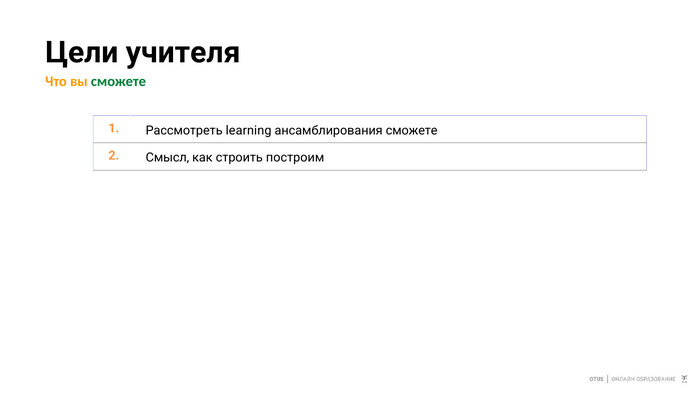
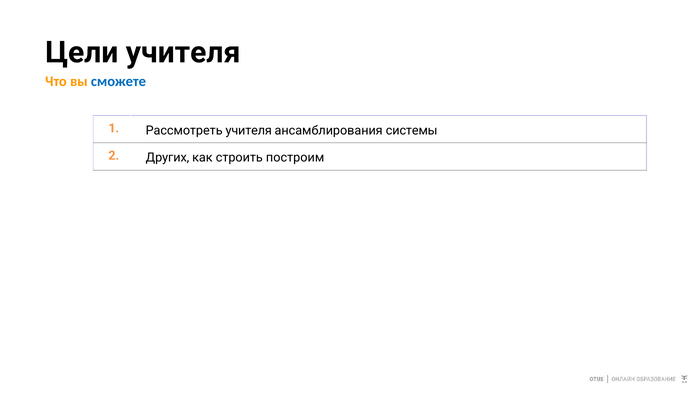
сможете colour: green -> blue (118, 82)
Рассмотреть learning: learning -> учителя (249, 130)
ансамблирования сможете: сможете -> системы (412, 130)
Смысл: Смысл -> Других (167, 158)
